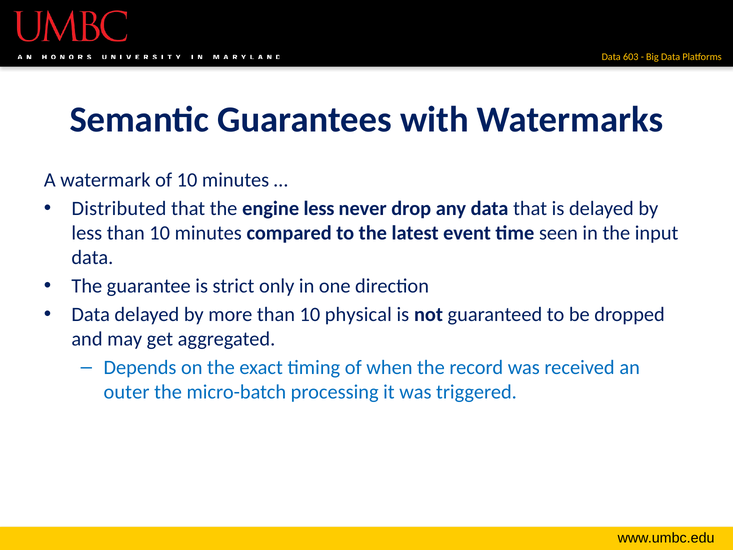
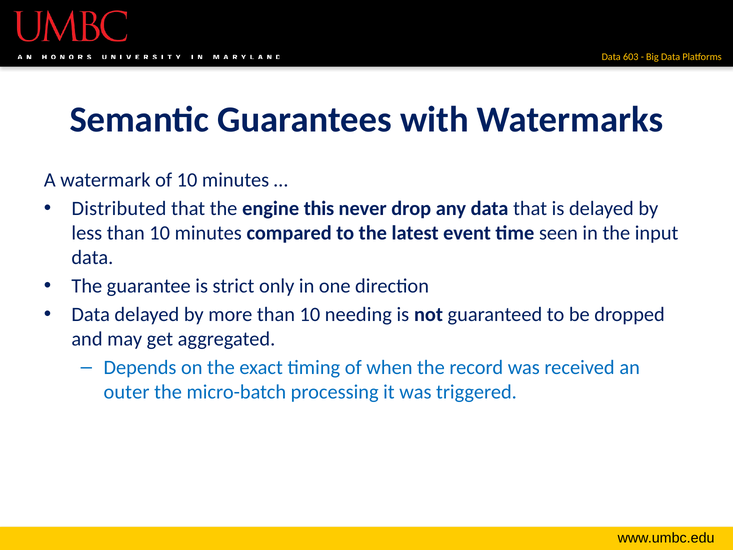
engine less: less -> this (319, 209)
physical: physical -> needing (358, 314)
